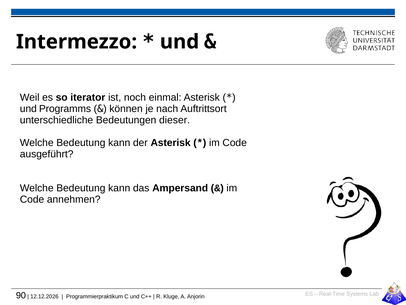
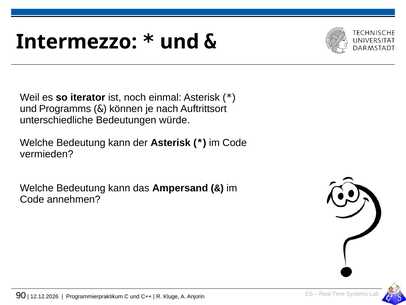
dieser: dieser -> würde (175, 120)
ausgeführt: ausgeführt -> vermieden (47, 154)
